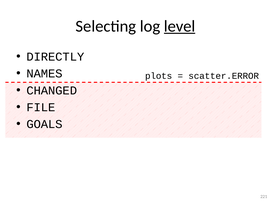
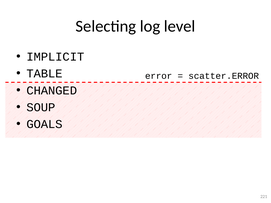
level underline: present -> none (180, 26)
DIRECTLY: DIRECTLY -> IMPLICIT (55, 57)
NAMES: NAMES -> TABLE (44, 74)
plots: plots -> error (159, 76)
FILE: FILE -> SOUP (41, 107)
